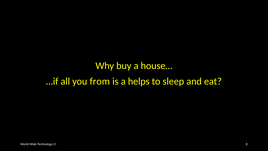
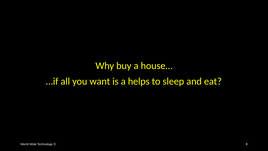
from: from -> want (100, 81)
